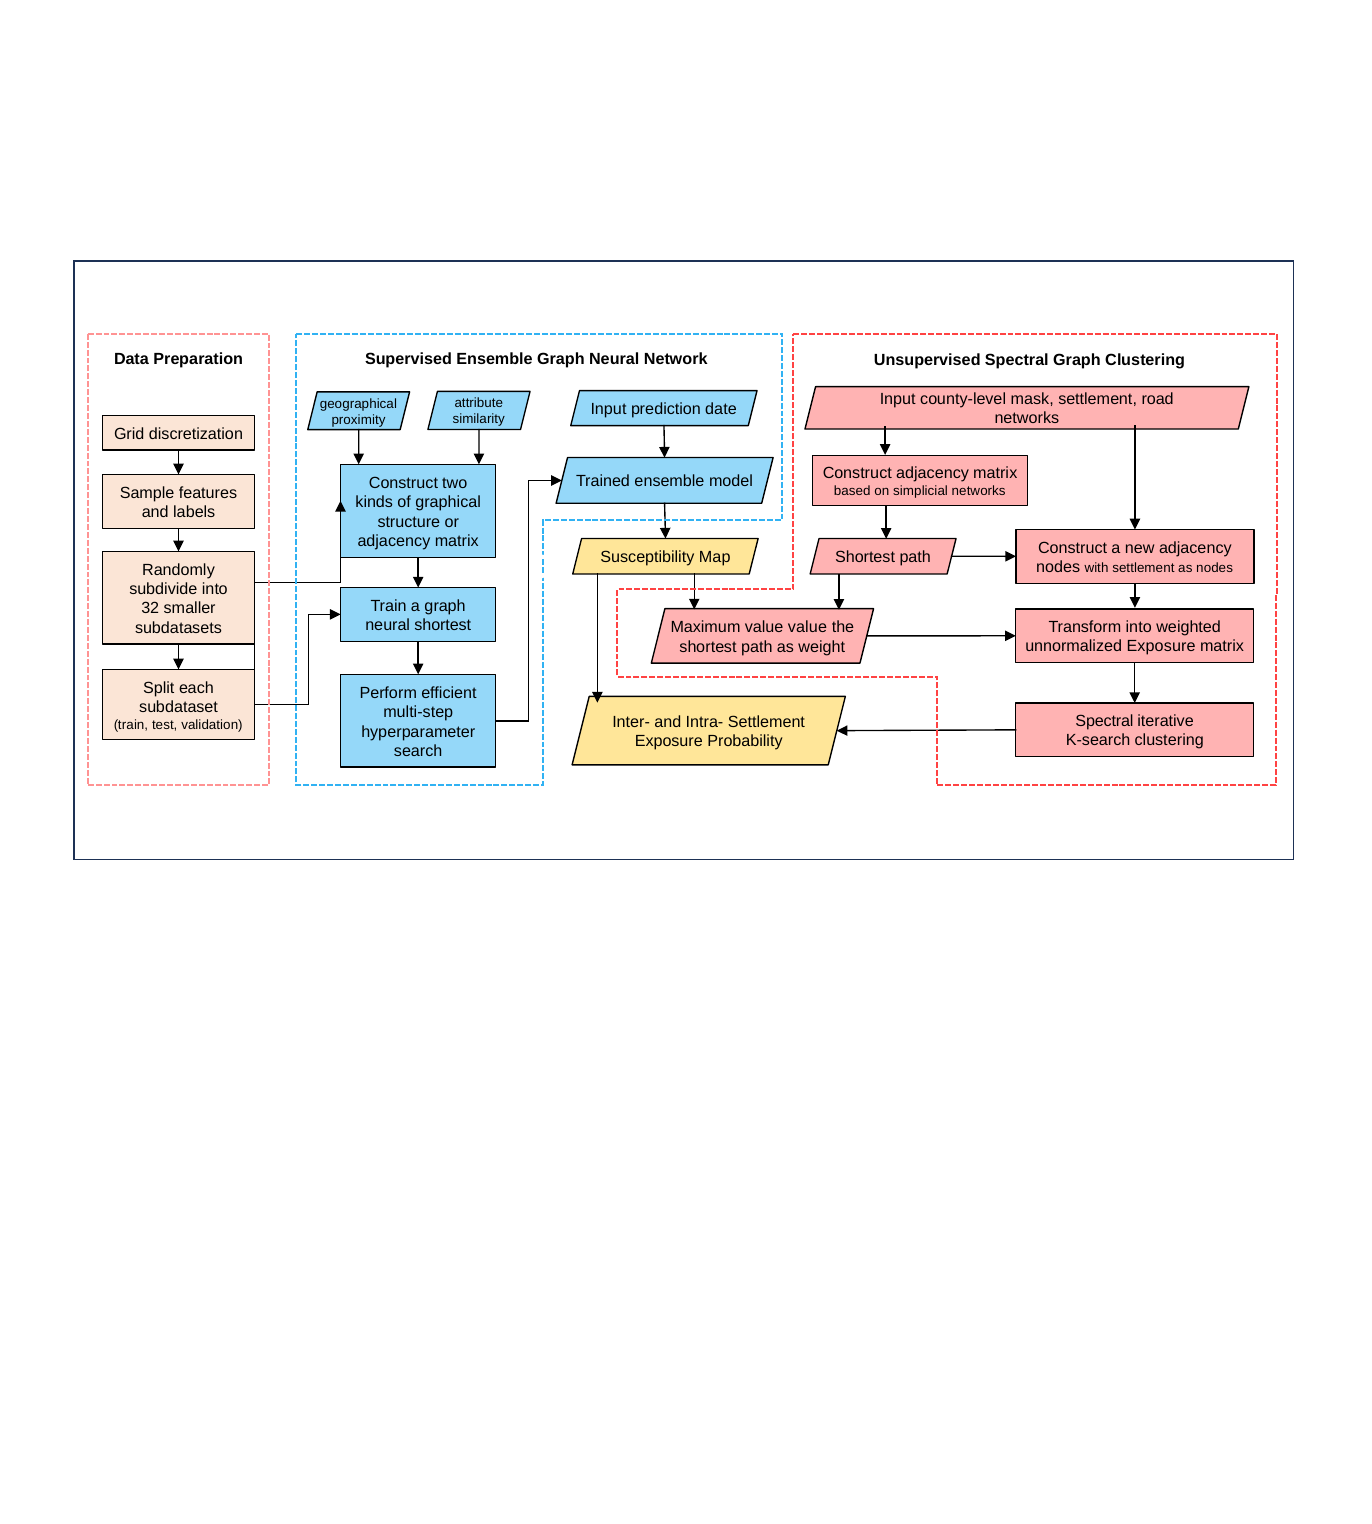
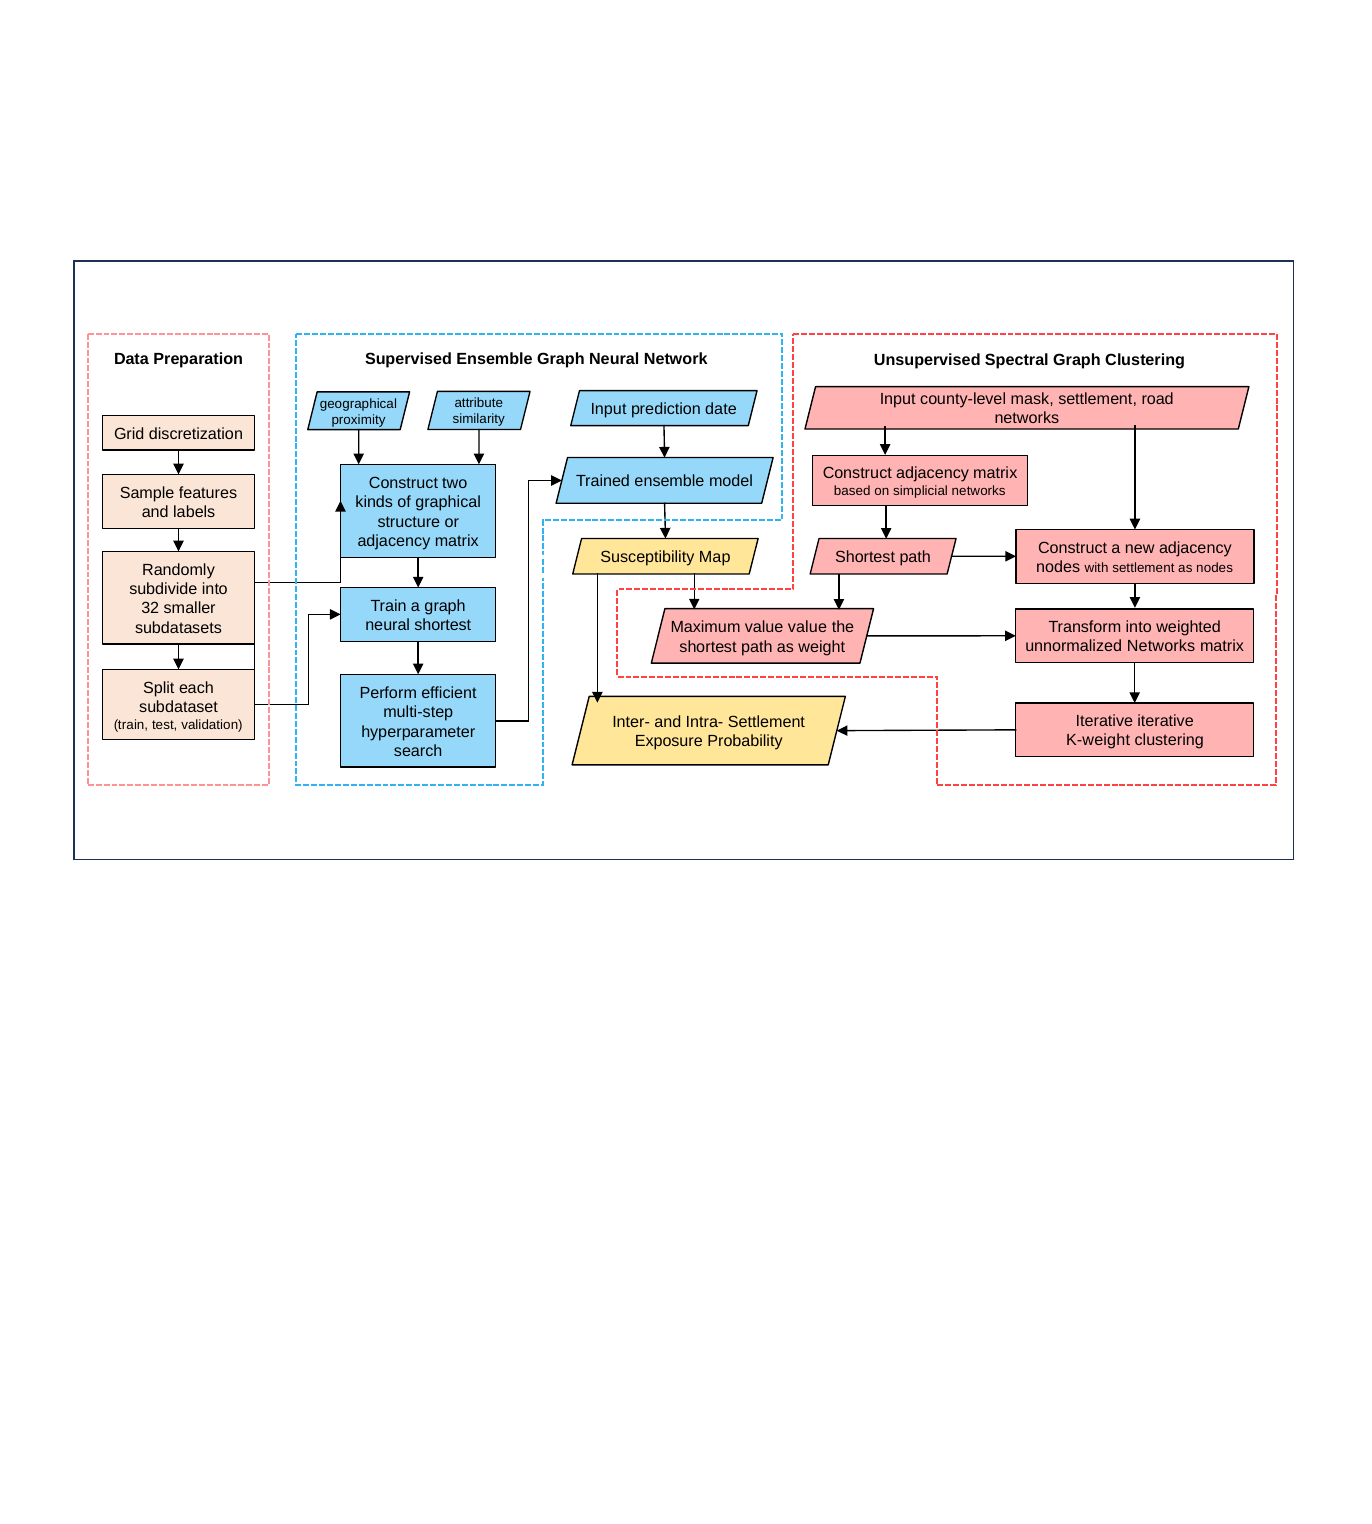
unnormalized Exposure: Exposure -> Networks (1161, 647)
Spectral: Spectral -> Iterative (1104, 721)
K-search: K-search -> K-weight (1098, 741)
